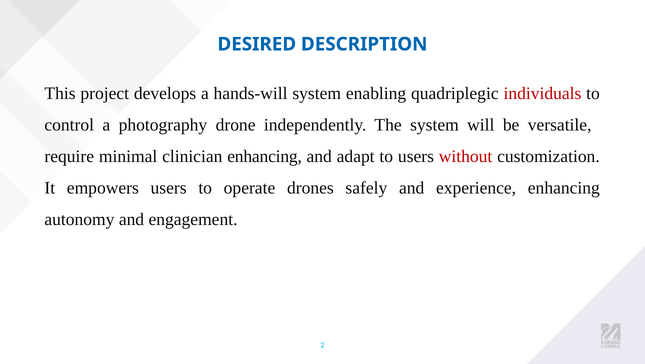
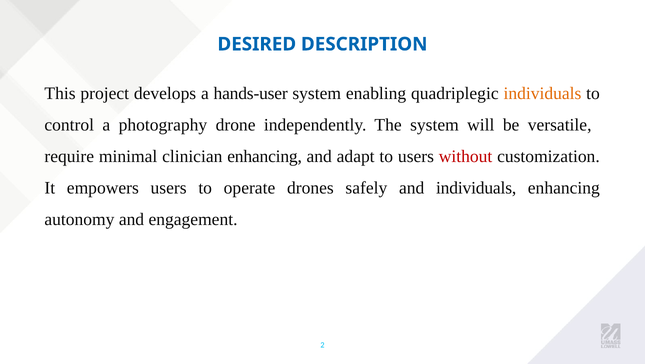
hands-will: hands-will -> hands-user (251, 93)
individuals colour: red -> orange (542, 93)
and experience: experience -> individuals (476, 188)
